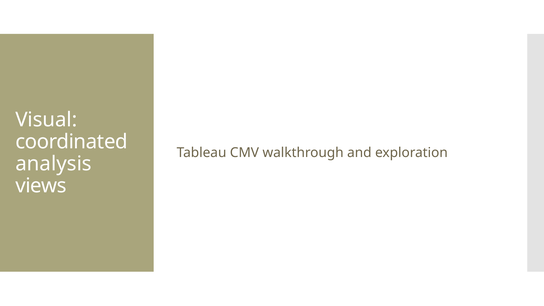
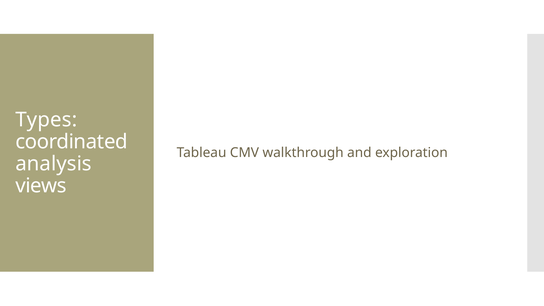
Visual: Visual -> Types (46, 120)
